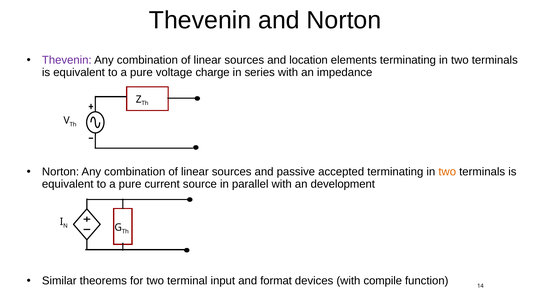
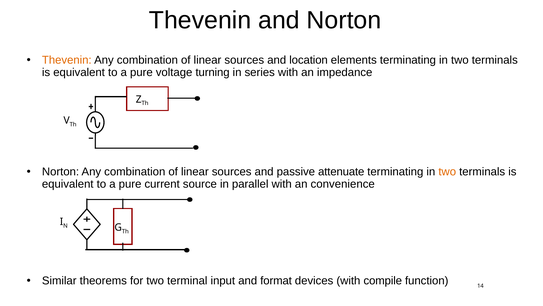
Thevenin colour: purple -> orange (67, 60)
charge: charge -> turning (213, 72)
accepted: accepted -> attenuate (341, 171)
development: development -> convenience (343, 184)
